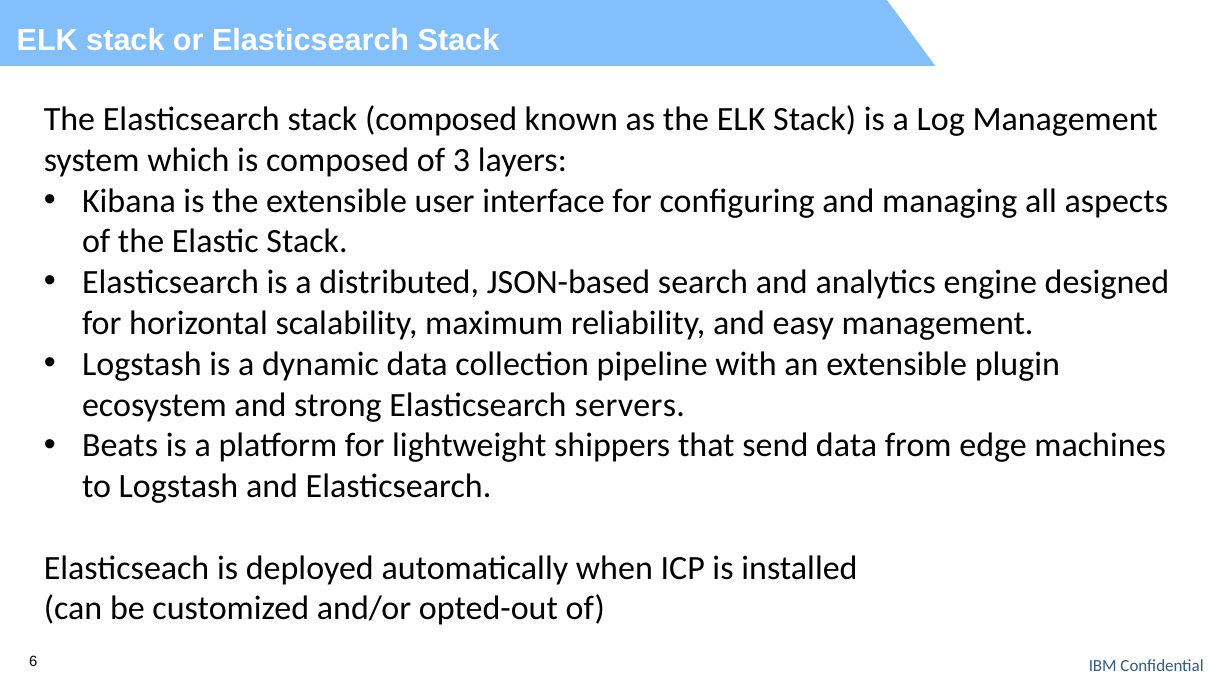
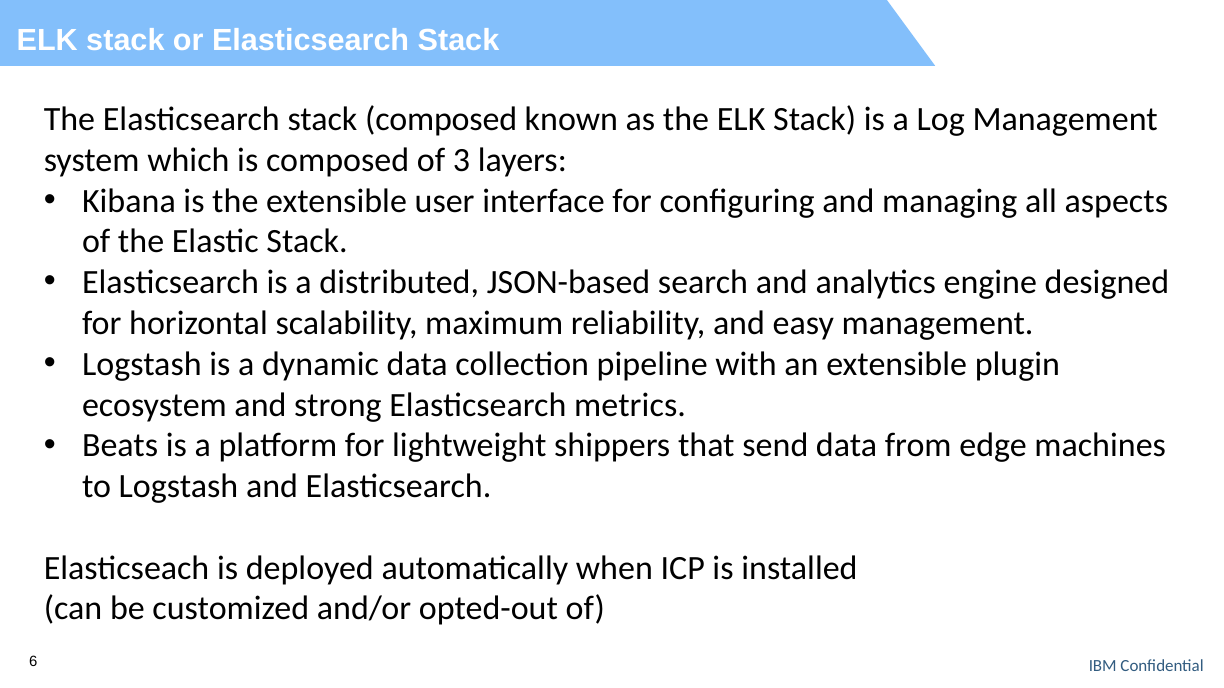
servers: servers -> metrics (630, 405)
